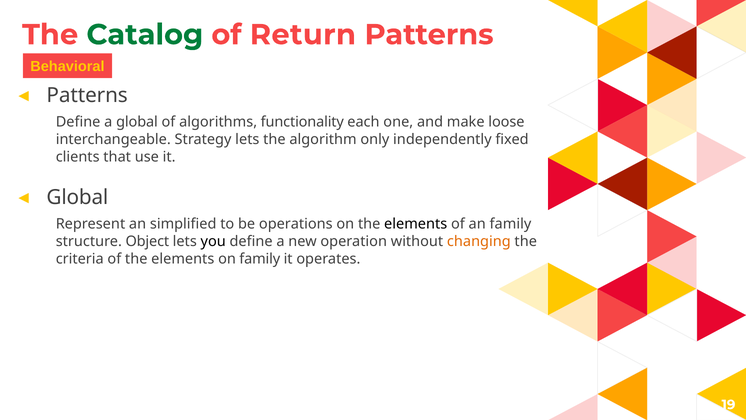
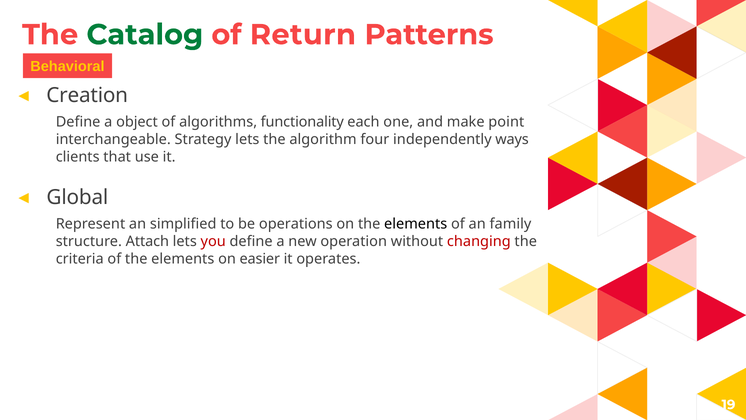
Patterns: Patterns -> Creation (87, 95)
a global: global -> object (137, 122)
loose: loose -> point (506, 122)
only: only -> four (375, 139)
fixed: fixed -> ways (512, 139)
Object: Object -> Attach (147, 241)
you colour: black -> red (213, 241)
changing colour: orange -> red (479, 241)
on family: family -> easier (260, 259)
